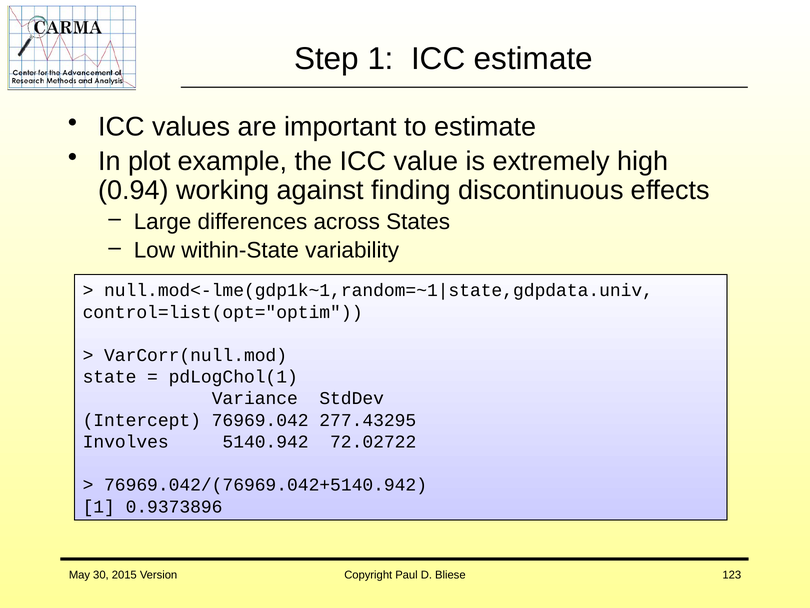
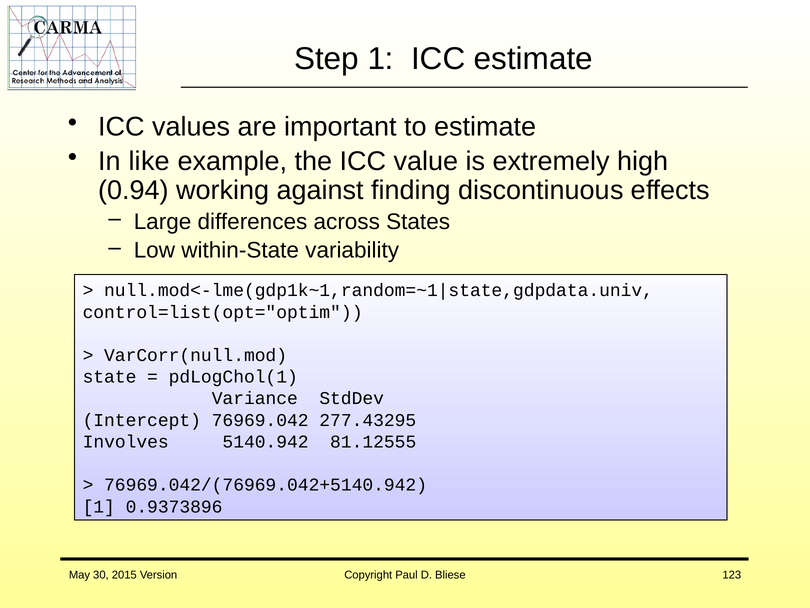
plot: plot -> like (149, 161)
72.02722: 72.02722 -> 81.12555 (373, 441)
